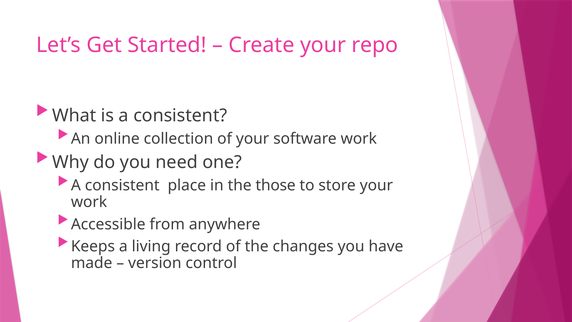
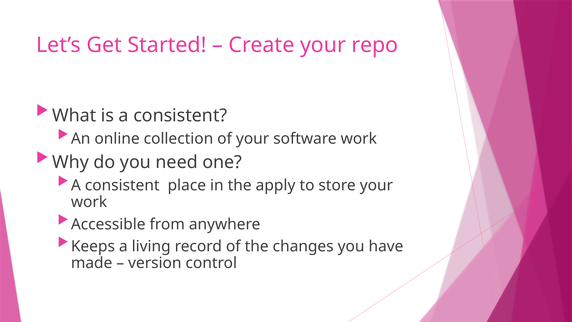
those: those -> apply (276, 185)
